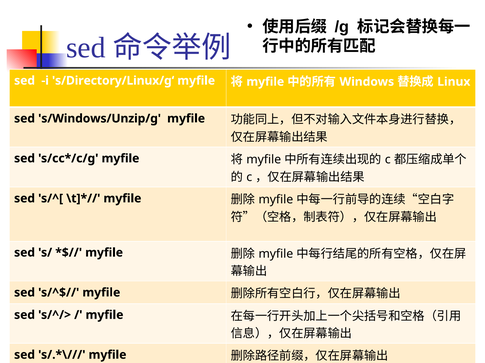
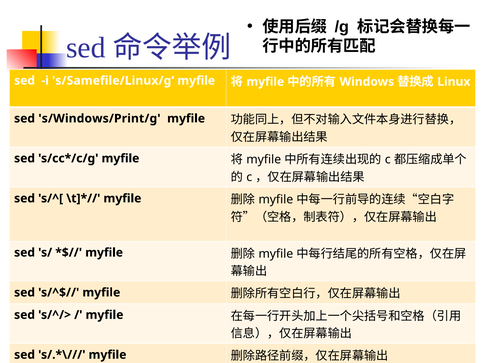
s/Directory/Linux/g‘: s/Directory/Linux/g‘ -> s/Samefile/Linux/g‘ (113, 81)
s/Windows/Unzip/g: s/Windows/Unzip/g -> s/Windows/Print/g (99, 119)
